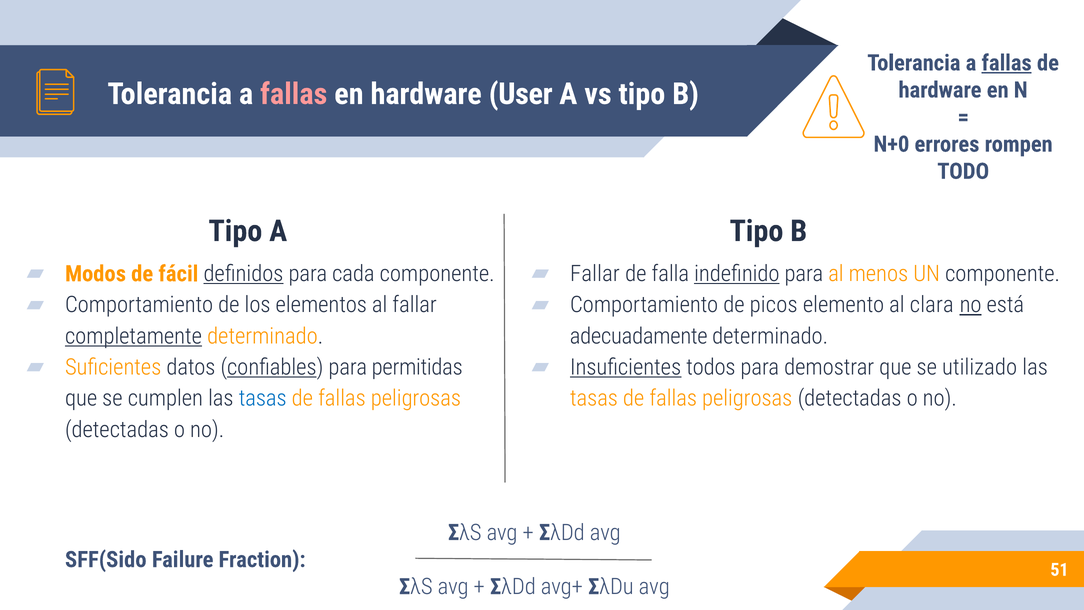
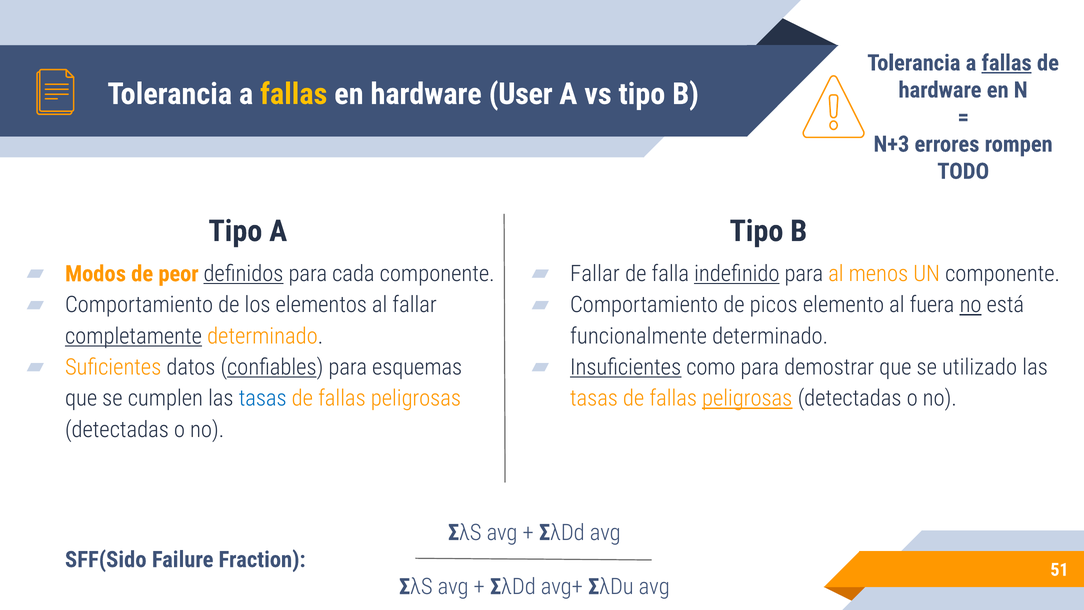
fallas colour: pink -> yellow (294, 94)
N+0: N+0 -> N+3 (891, 144)
fácil: fácil -> peor (179, 274)
clara: clara -> fuera (932, 305)
adecuadamente: adecuadamente -> funcionalmente (639, 336)
permitidas: permitidas -> esquemas (417, 367)
todos: todos -> como (711, 367)
peligrosas underline: none -> present (747, 398)
